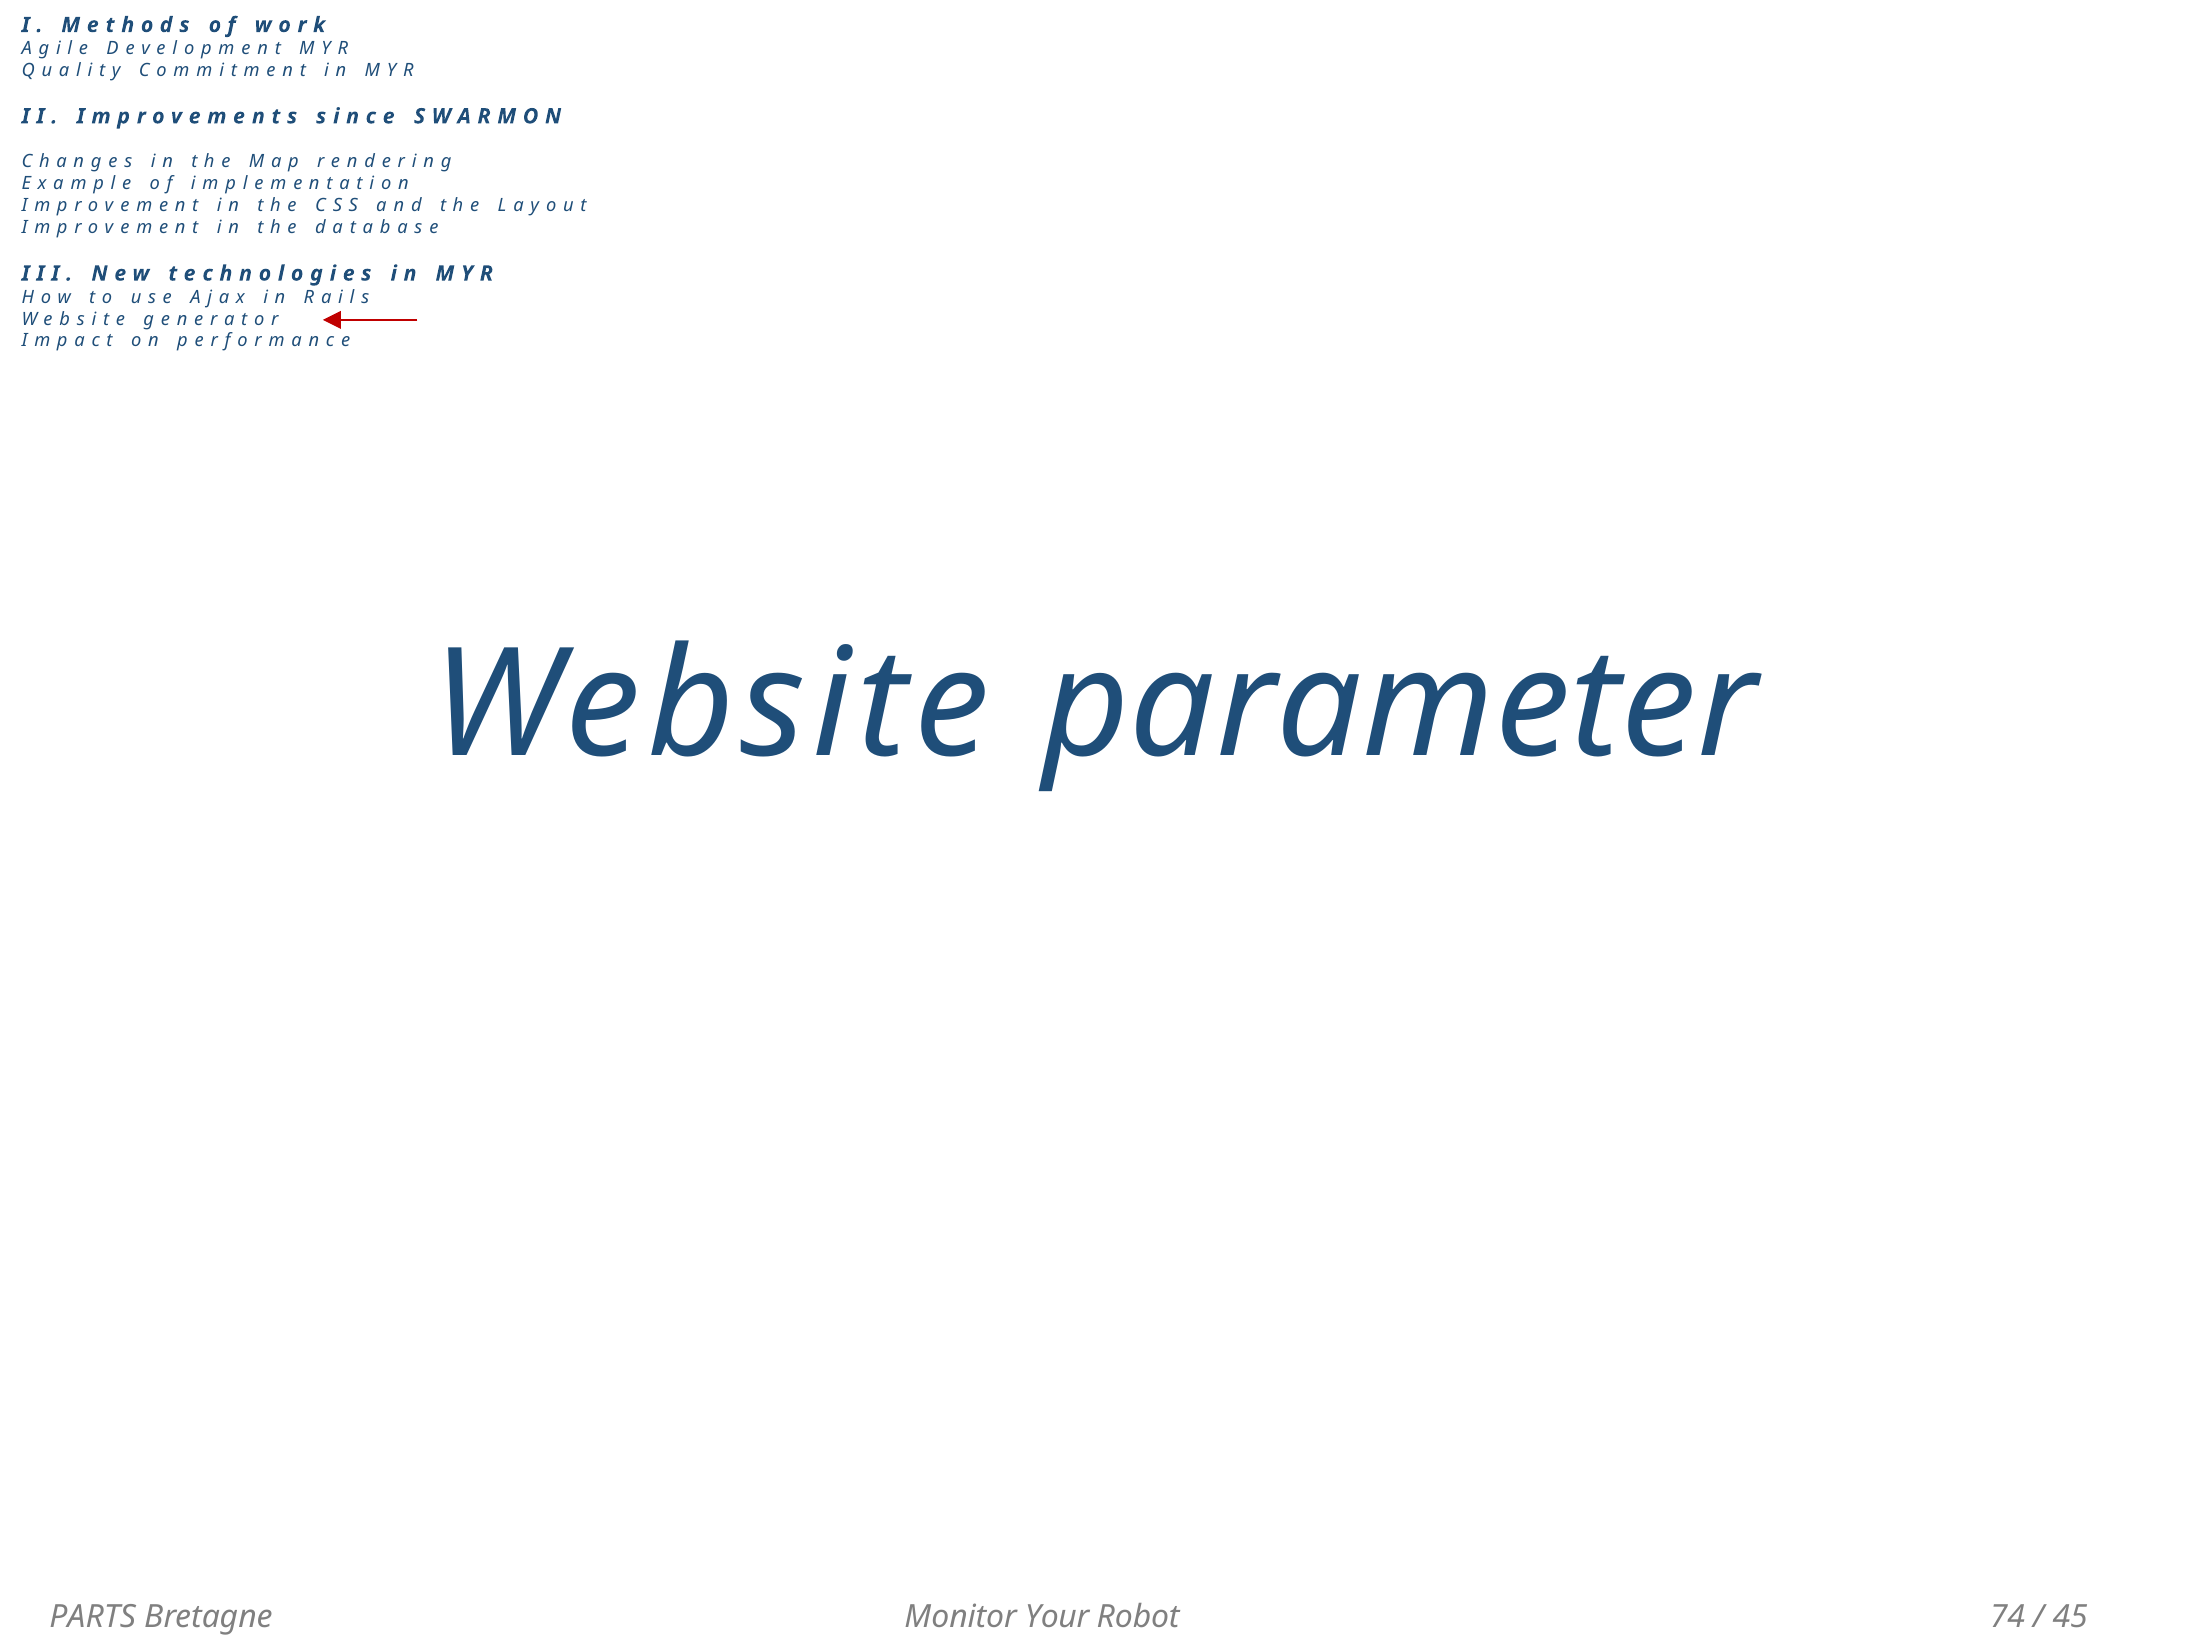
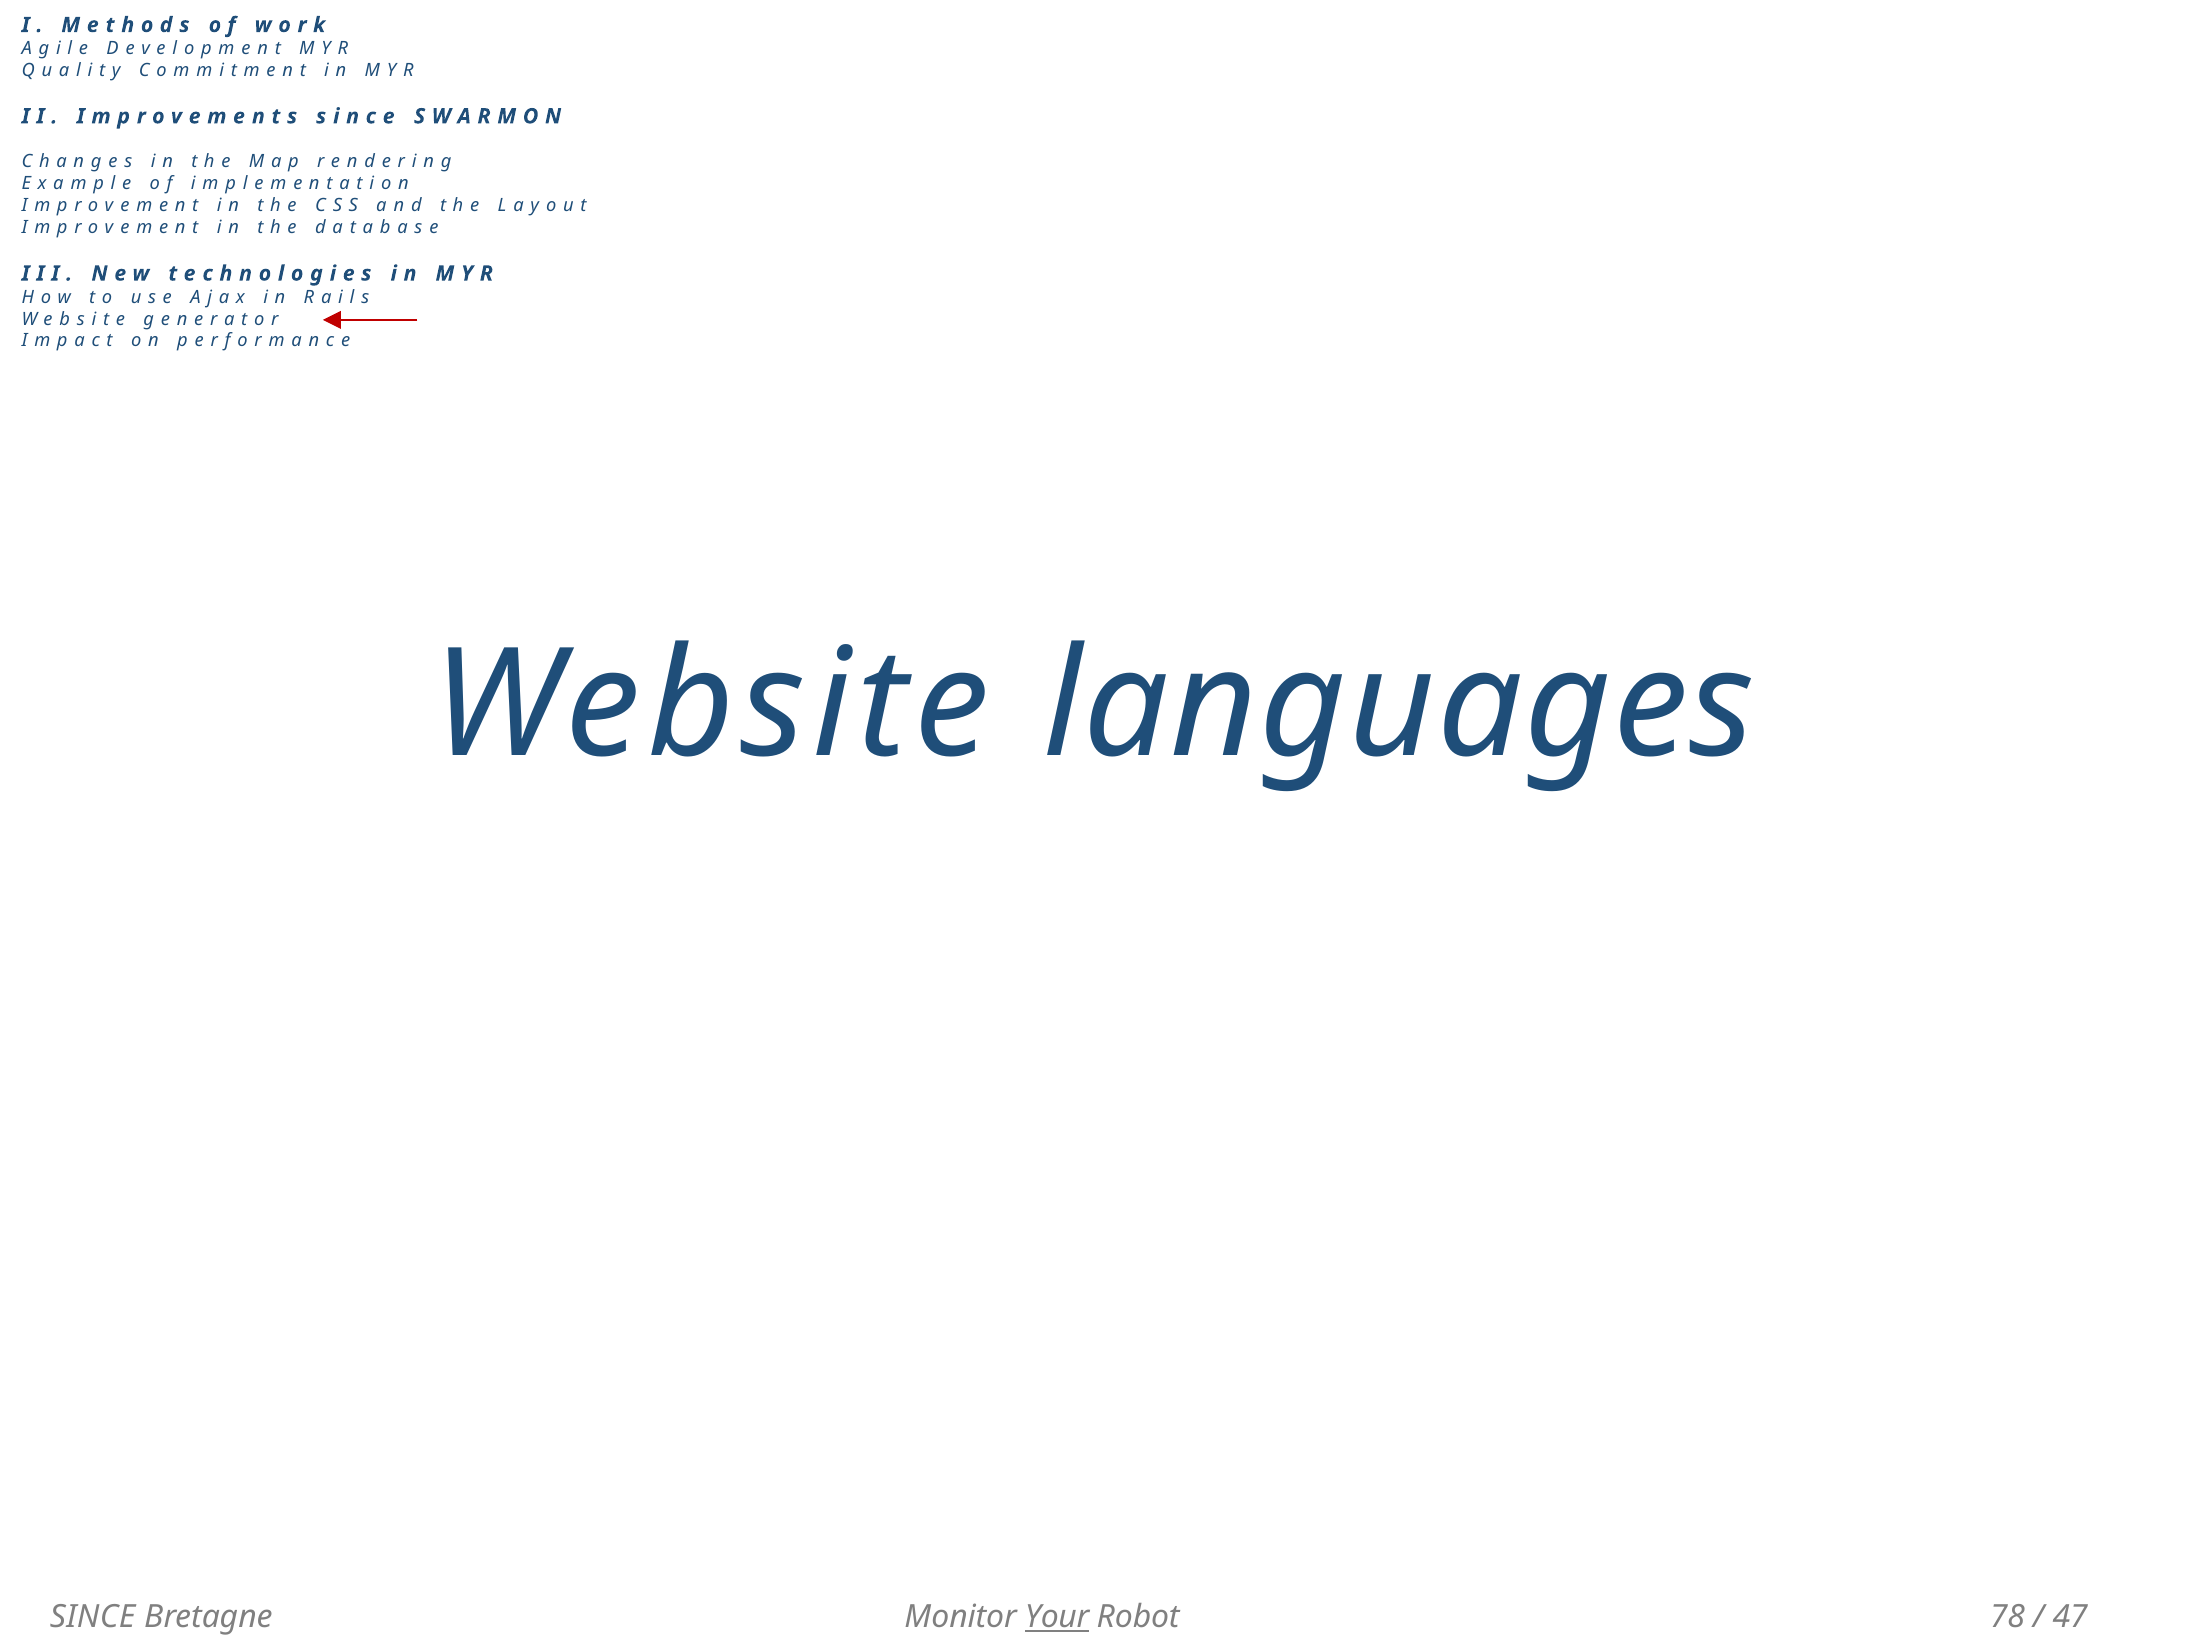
parameter: parameter -> languages (1399, 706)
PARTS: PARTS -> SINCE (93, 1617)
Your underline: none -> present (1057, 1617)
74: 74 -> 78 (2008, 1617)
45: 45 -> 47 (2070, 1617)
